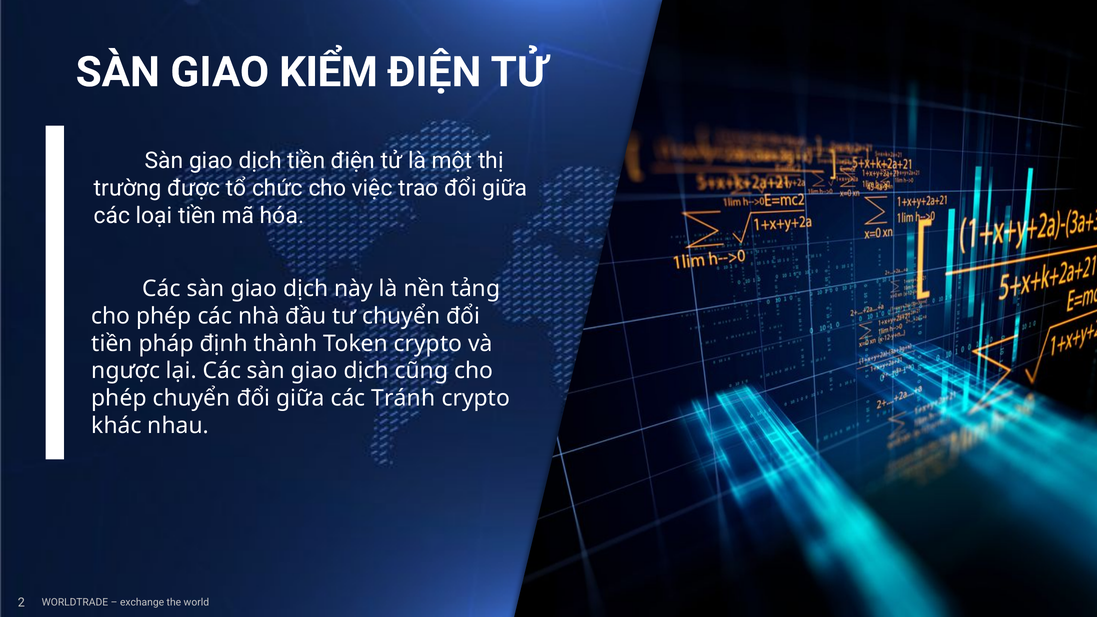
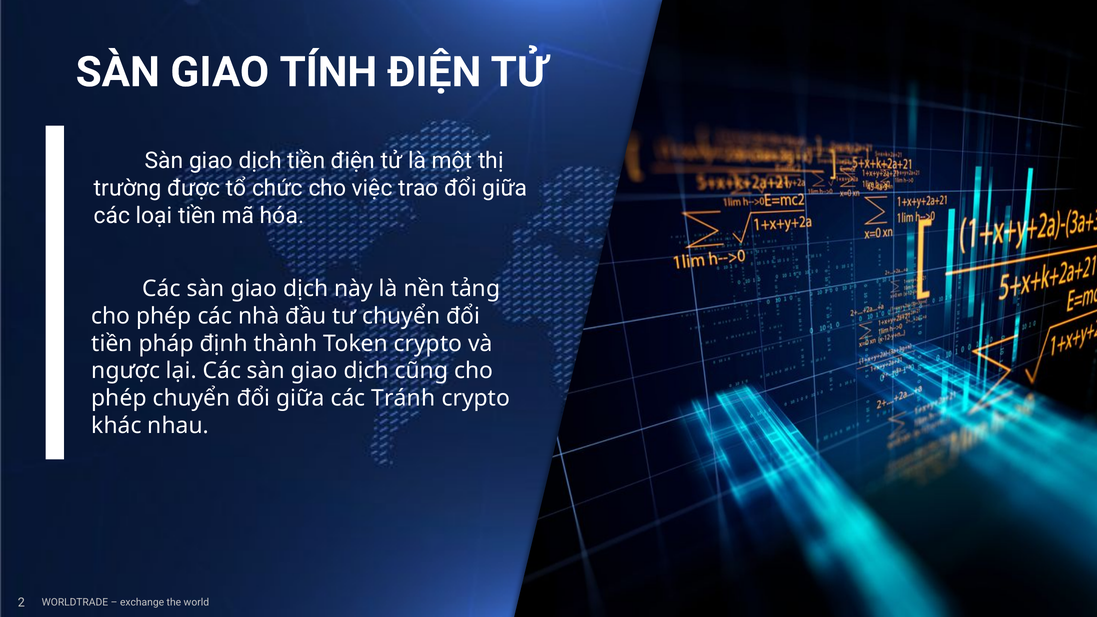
KIỂM: KIỂM -> TÍNH (328, 72)
